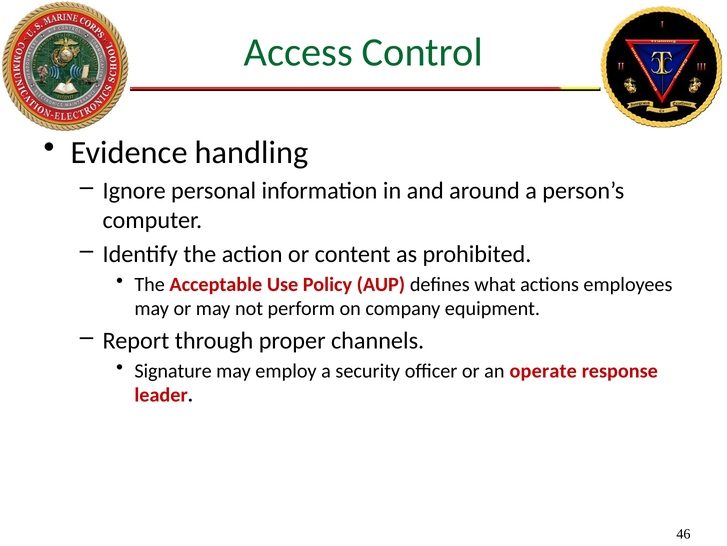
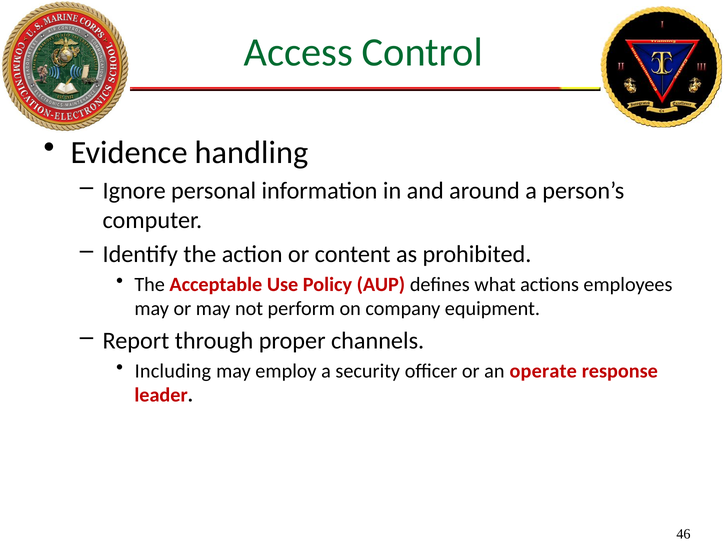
Signature: Signature -> Including (173, 371)
